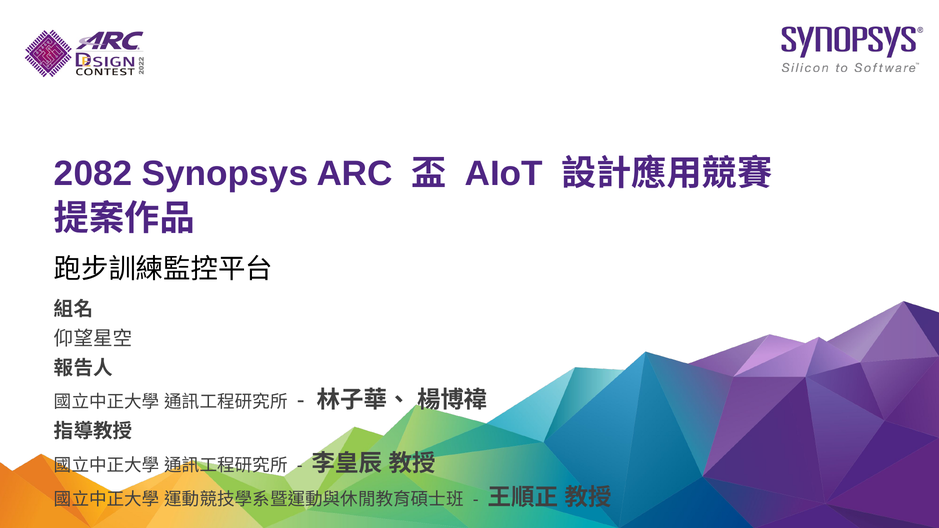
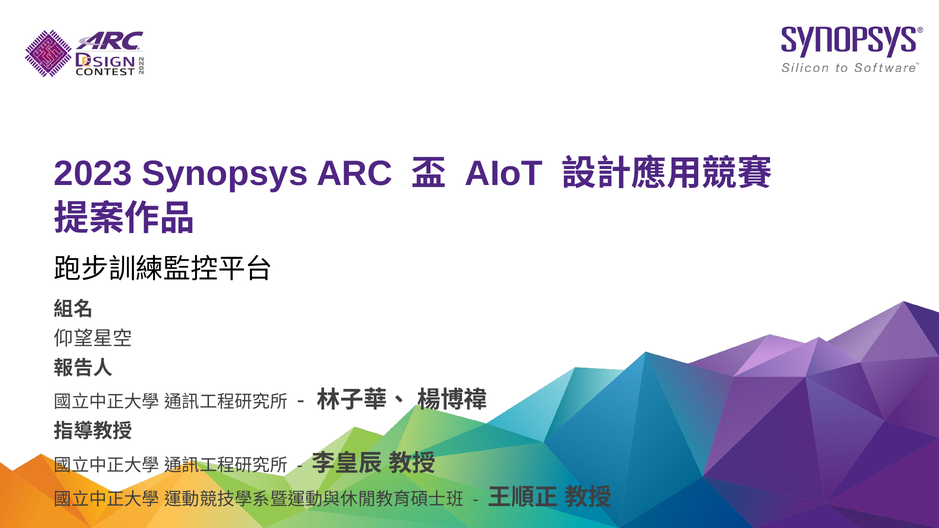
2082: 2082 -> 2023 (93, 174)
